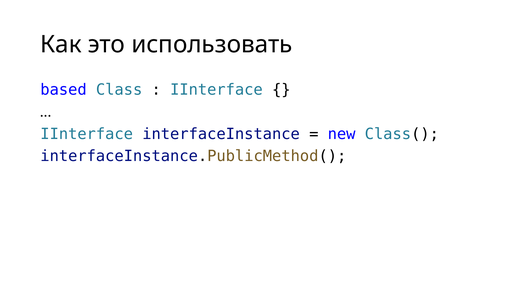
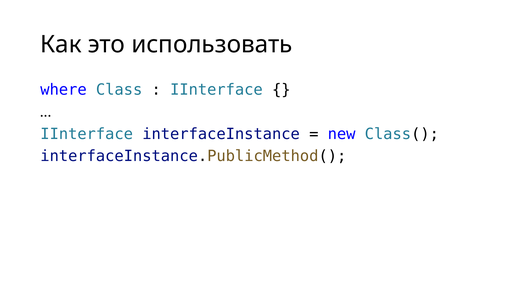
based: based -> where (64, 89)
